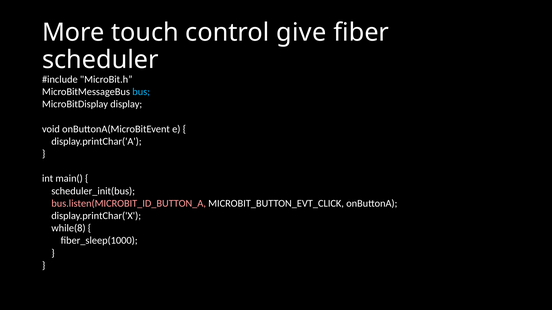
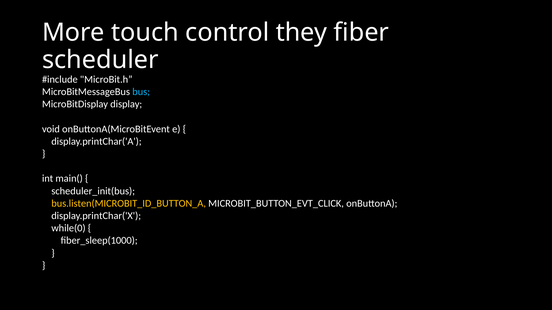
give: give -> they (302, 33)
bus.listen(MICROBIT_ID_BUTTON_A colour: pink -> yellow (129, 204)
while(8: while(8 -> while(0 (68, 229)
